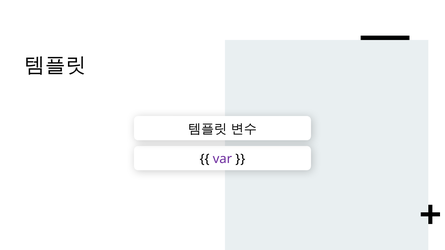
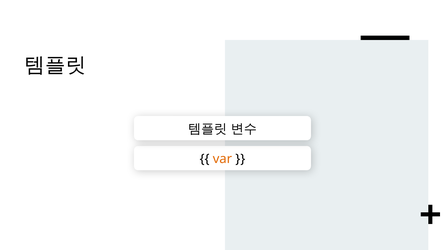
var colour: purple -> orange (222, 159)
